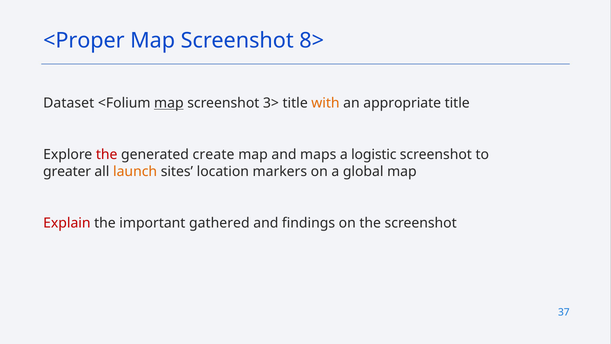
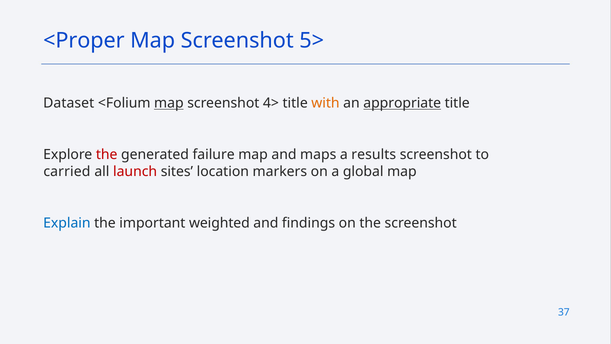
8>: 8> -> 5> (312, 41)
3>: 3> -> 4> (271, 103)
appropriate underline: none -> present (402, 103)
create: create -> failure (214, 155)
logistic: logistic -> results (374, 155)
greater: greater -> carried (67, 171)
launch colour: orange -> red (135, 171)
Explain colour: red -> blue (67, 223)
gathered: gathered -> weighted (219, 223)
